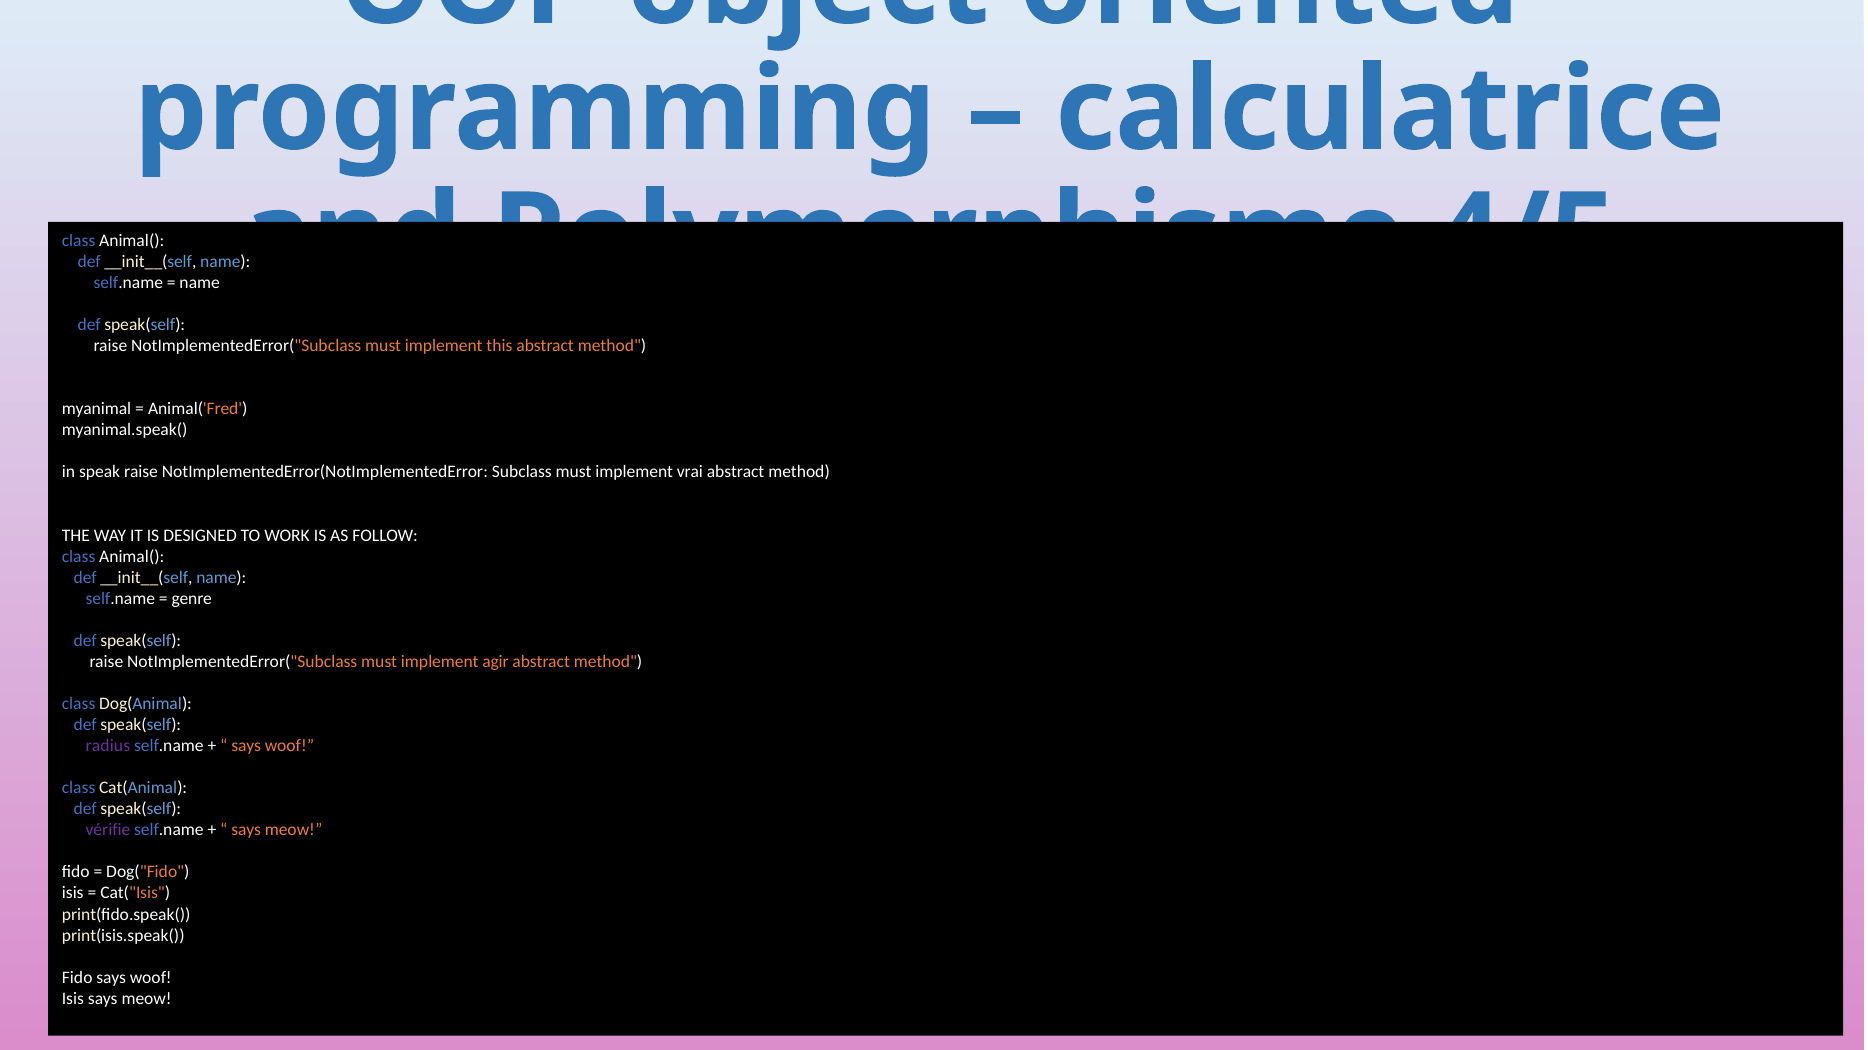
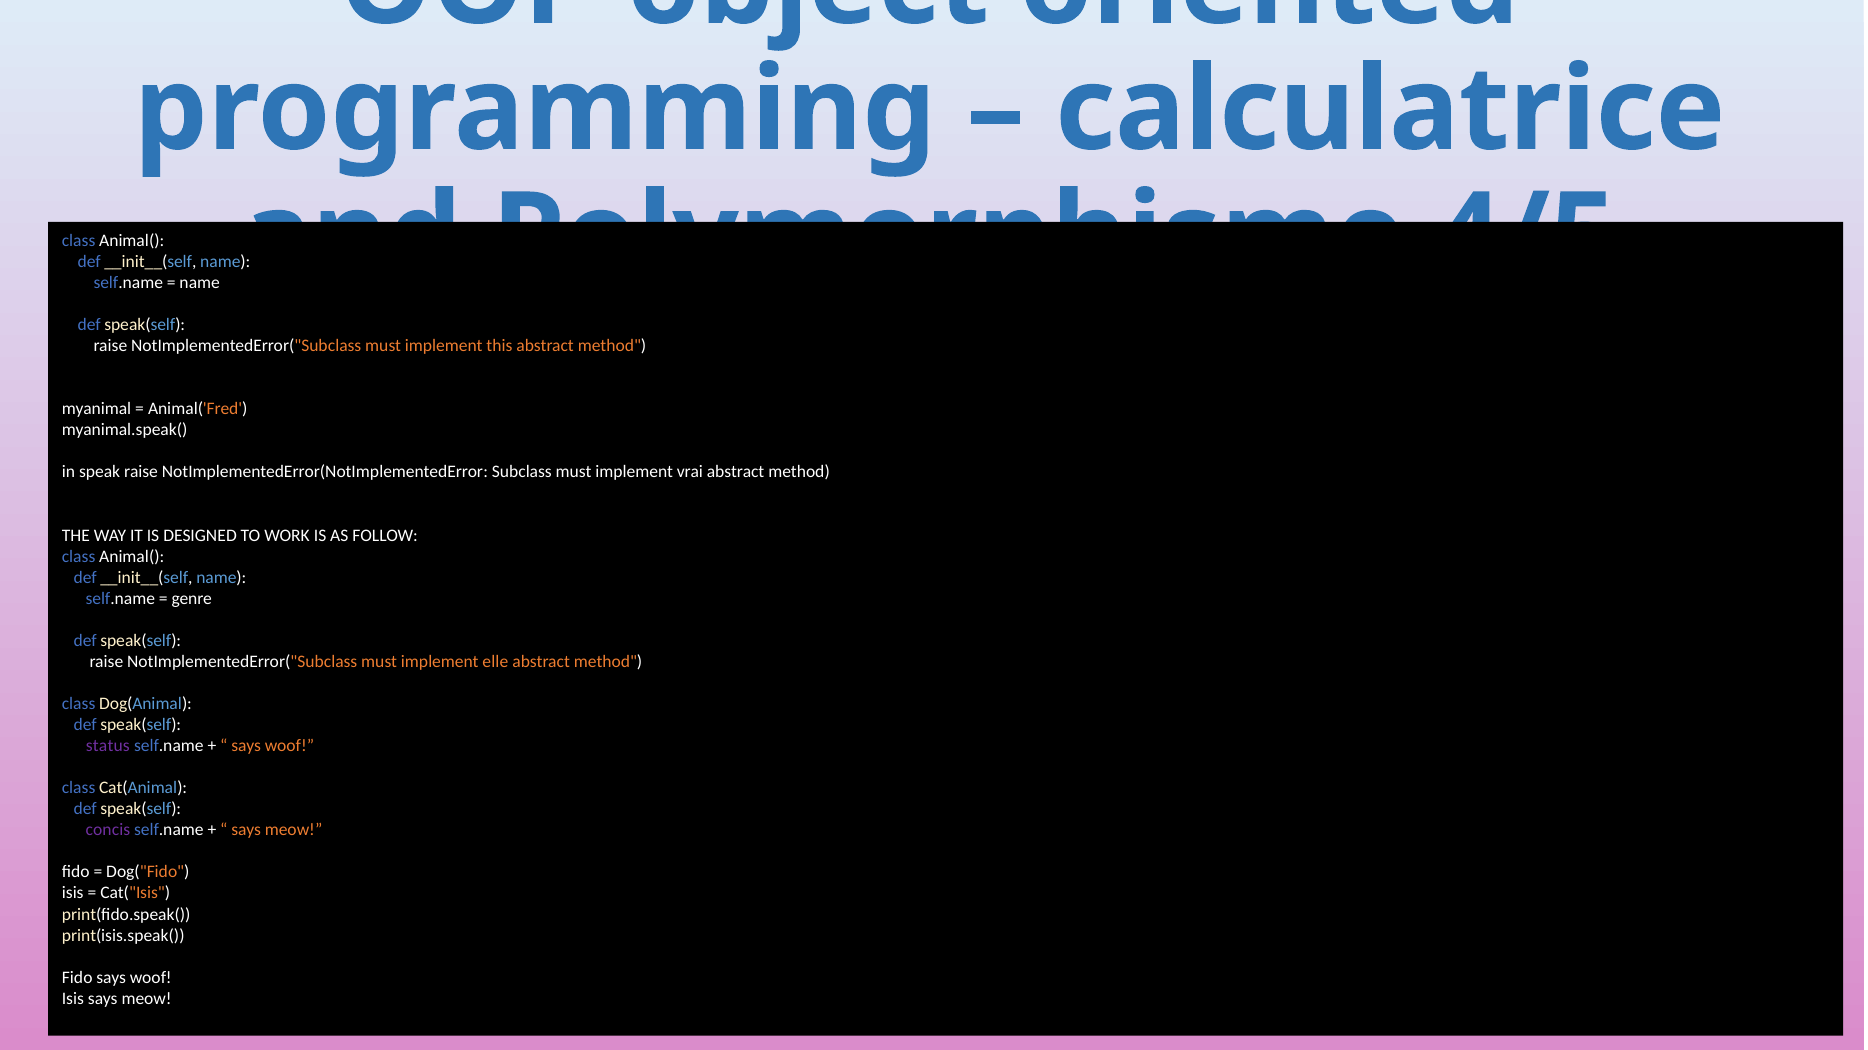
agir: agir -> elle (495, 662)
radius: radius -> status (108, 746)
vérifie: vérifie -> concis (108, 831)
